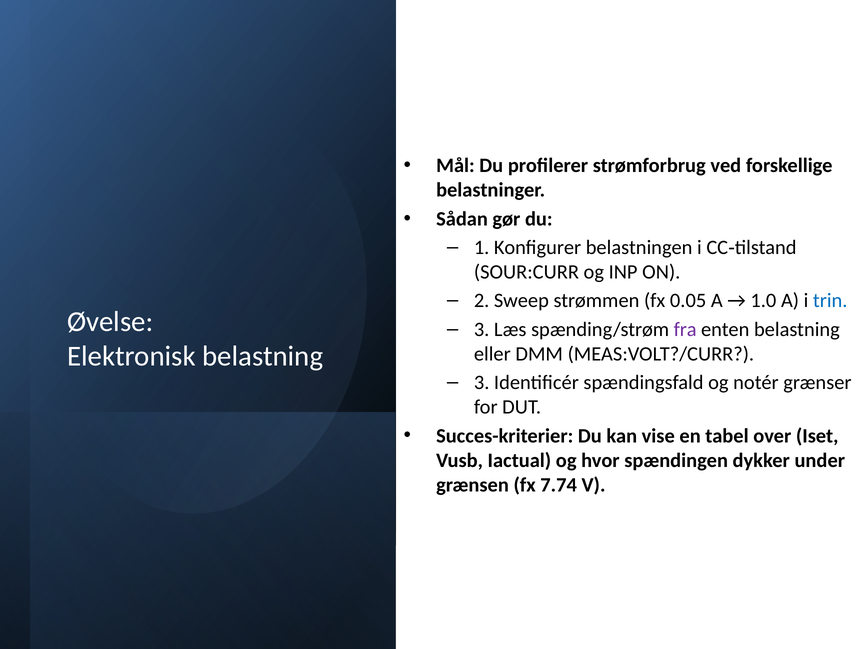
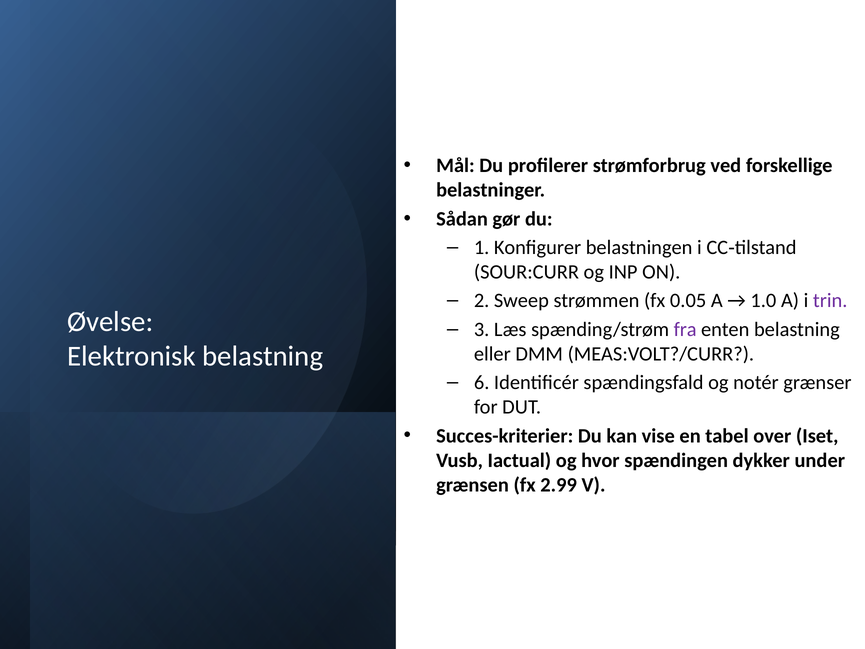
trin colour: blue -> purple (830, 301)
3: 3 -> 6 (482, 382)
7.74: 7.74 -> 2.99 (559, 485)
